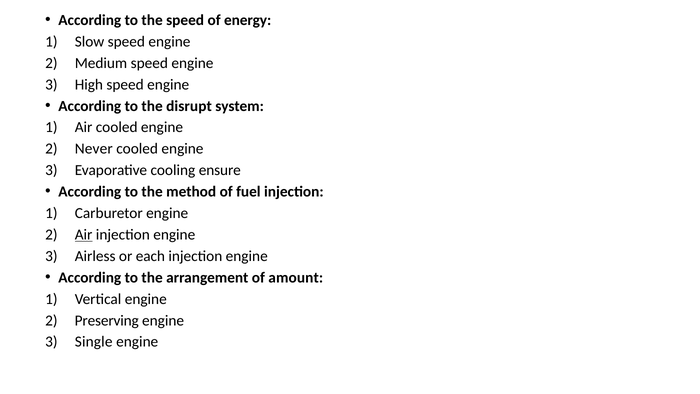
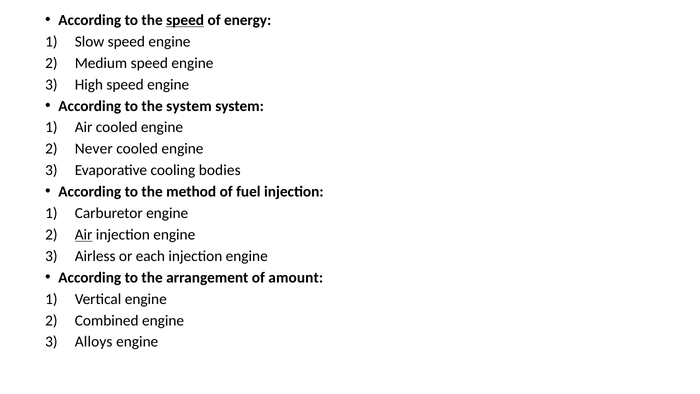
speed underline: none -> present (185, 20)
the disrupt: disrupt -> system (189, 106)
ensure: ensure -> bodies (220, 170)
Preserving: Preserving -> Combined (107, 320)
Single: Single -> Alloys (94, 342)
